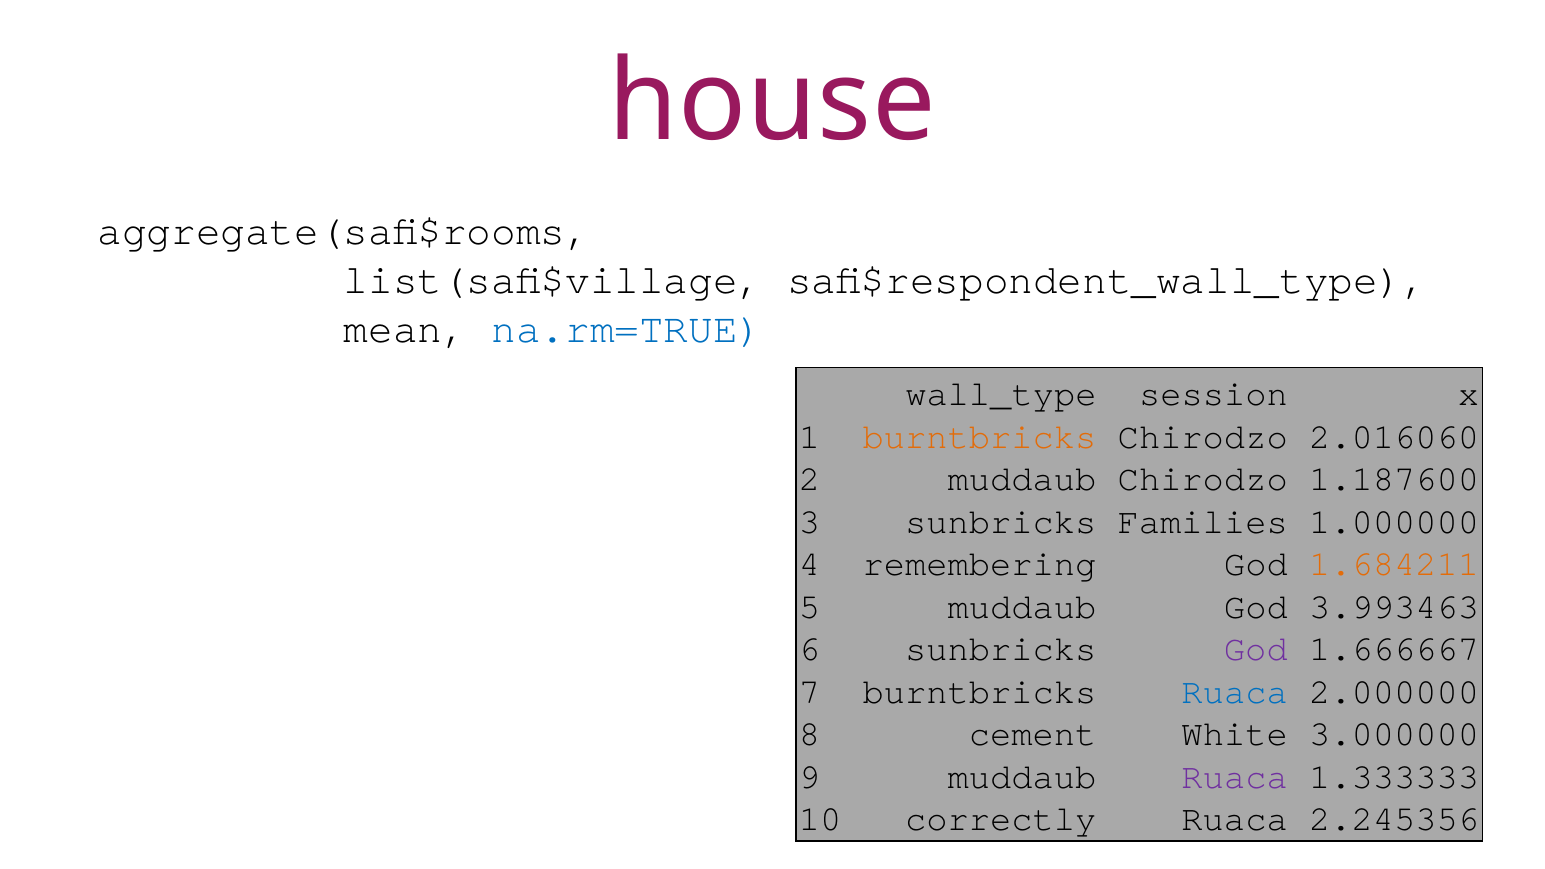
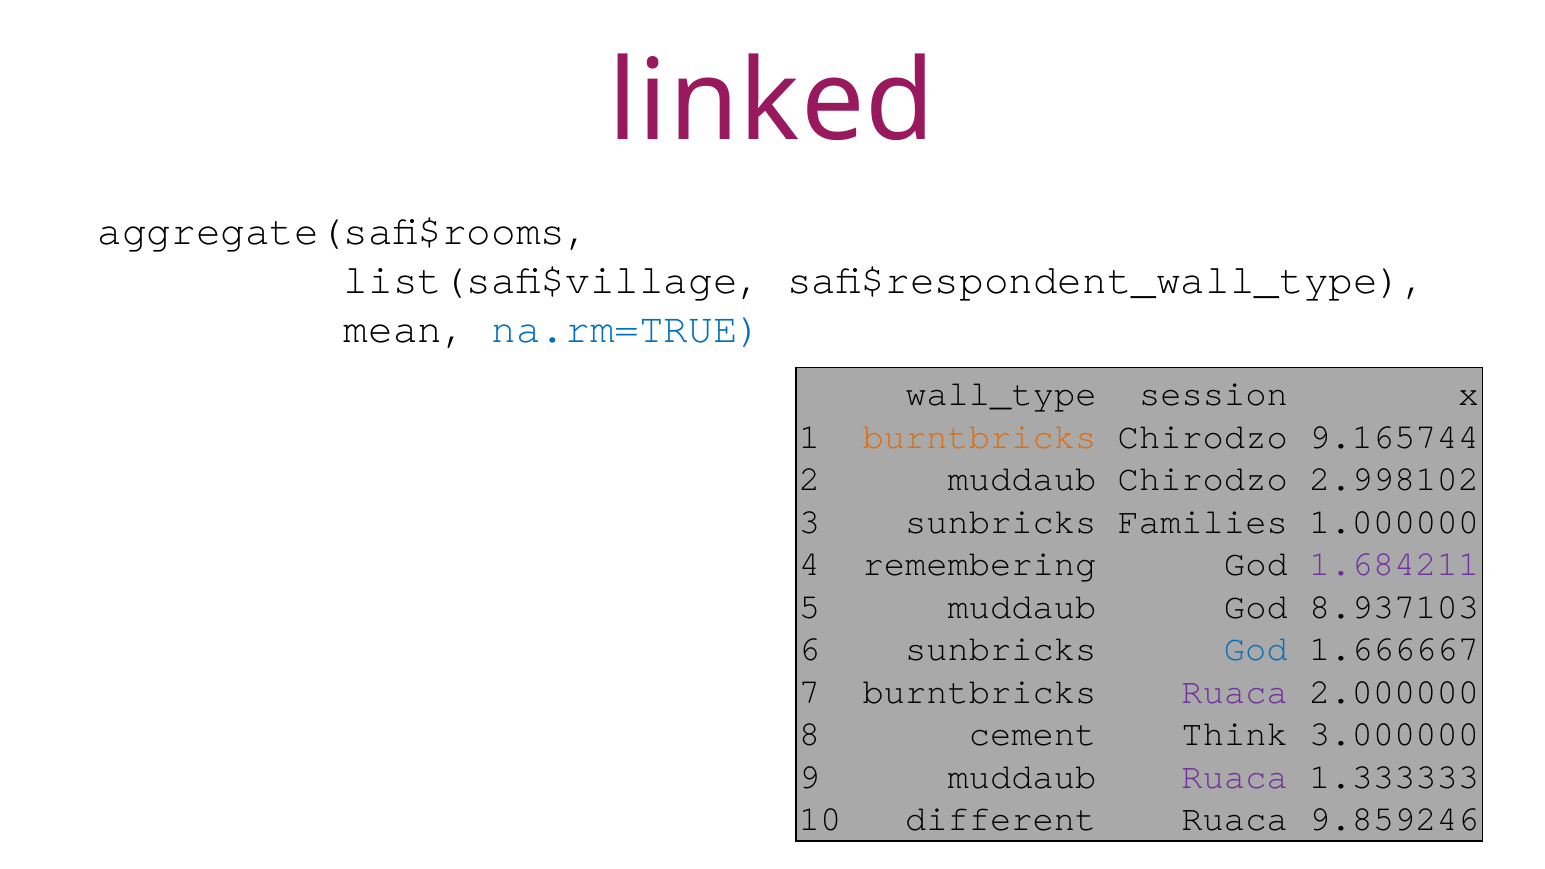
house: house -> linked (772, 103)
2.016060: 2.016060 -> 9.165744 (1394, 437)
1.187600: 1.187600 -> 2.998102 (1394, 479)
1.684211 colour: orange -> purple (1394, 564)
3.993463: 3.993463 -> 8.937103 (1394, 607)
God colour: purple -> blue (1256, 649)
Ruaca colour: blue -> purple (1235, 692)
White: White -> Think (1235, 734)
correctly: correctly -> different (1001, 819)
2.245356: 2.245356 -> 9.859246 (1394, 819)
